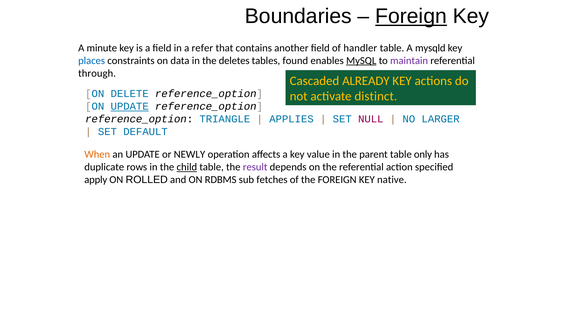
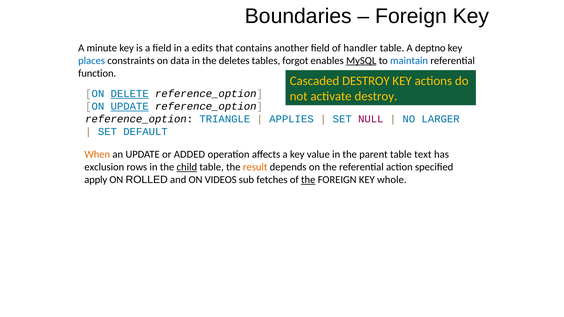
Foreign underline: present -> none (411, 16)
refer: refer -> edits (202, 48)
mysqld: mysqld -> deptno (430, 48)
found: found -> forgot (295, 61)
maintain colour: purple -> blue (409, 61)
through: through -> function (97, 73)
Cascaded ALREADY: ALREADY -> DESTROY (366, 81)
DELETE underline: none -> present (130, 94)
activate distinct: distinct -> destroy (376, 96)
NEWLY: NEWLY -> ADDED (189, 155)
only: only -> text (423, 155)
duplicate: duplicate -> exclusion (104, 167)
result colour: purple -> orange (255, 167)
RDBMS: RDBMS -> VIDEOS (221, 180)
the underline: none -> present (308, 180)
native: native -> whole (392, 180)
